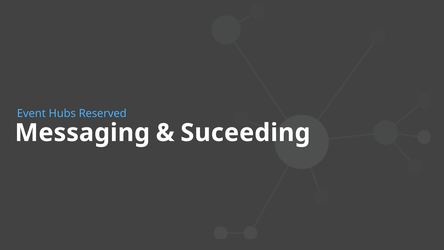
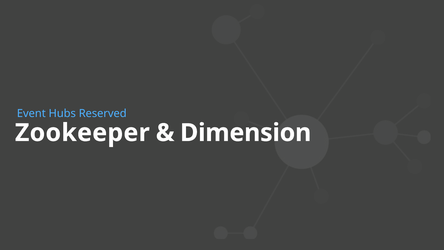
Messaging: Messaging -> Zookeeper (82, 133)
Suceeding: Suceeding -> Dimension (246, 133)
